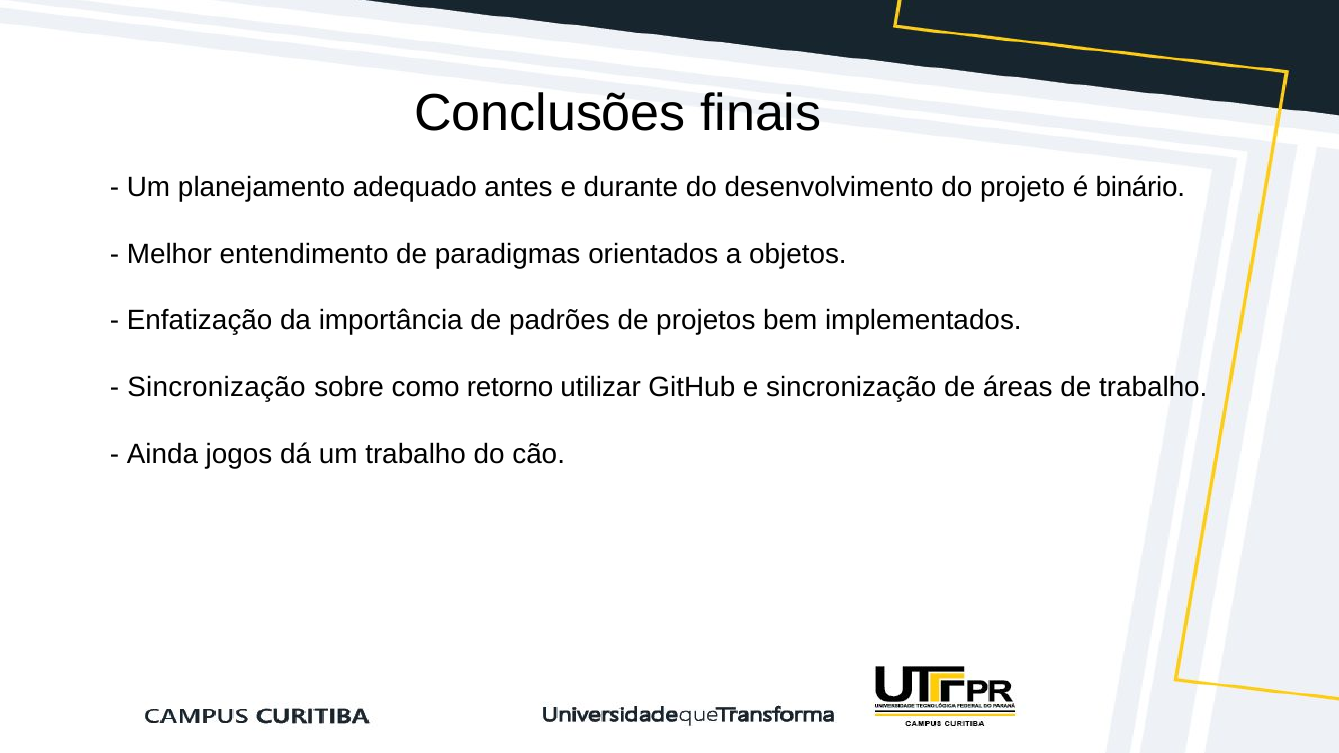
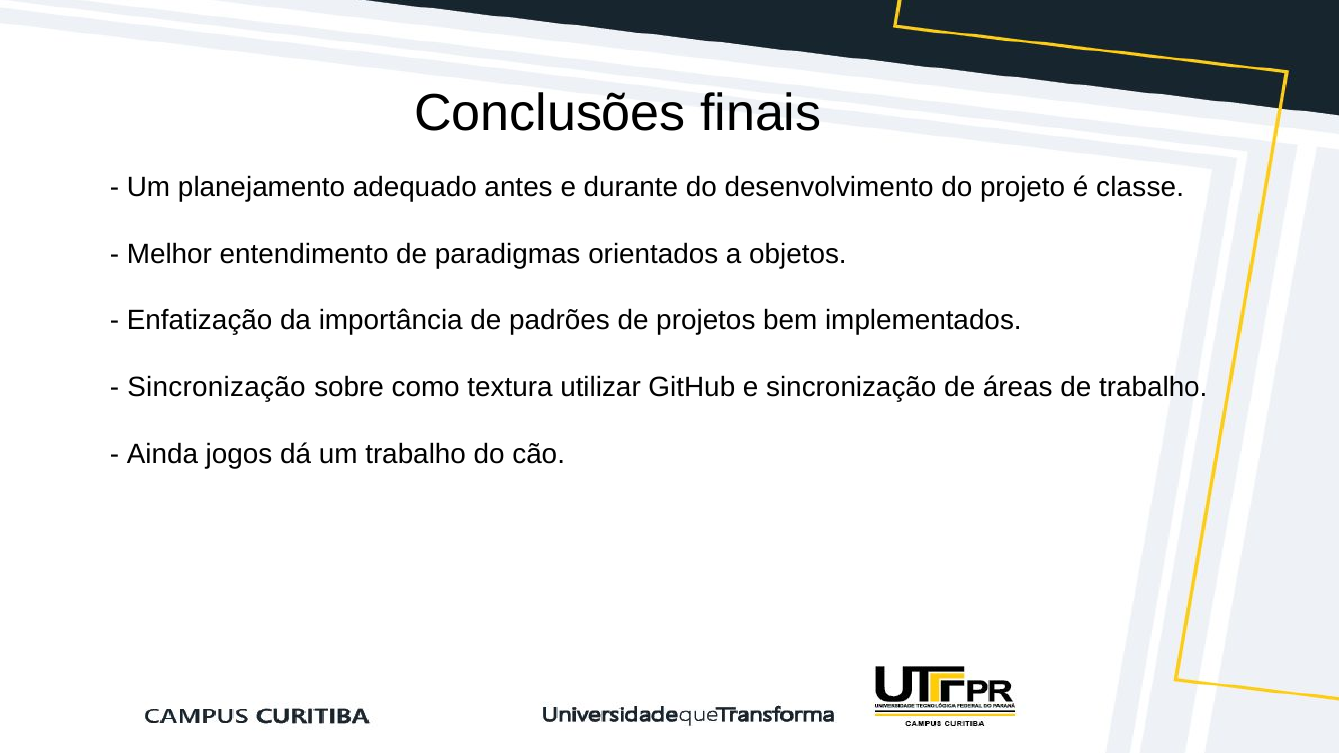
binário: binário -> classe (1140, 187)
retorno: retorno -> textura (510, 388)
